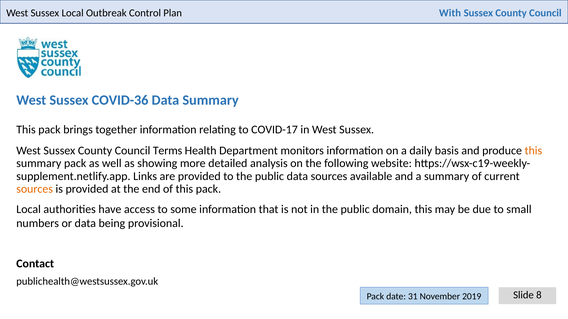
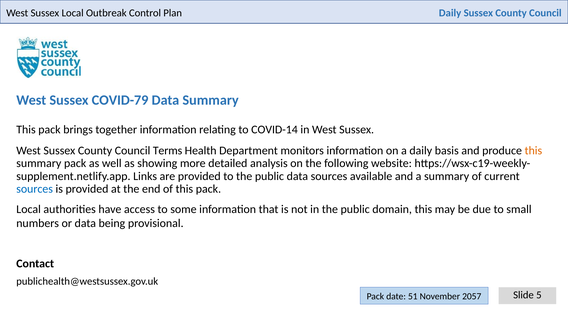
With: With -> Daily (450, 13)
COVID-36: COVID-36 -> COVID-79 (120, 100)
COVID-17: COVID-17 -> COVID-14 (275, 130)
sources colour: orange -> blue (35, 189)
8: 8 -> 5 (539, 295)
31: 31 -> 51 (413, 297)
2019: 2019 -> 2057 (472, 297)
